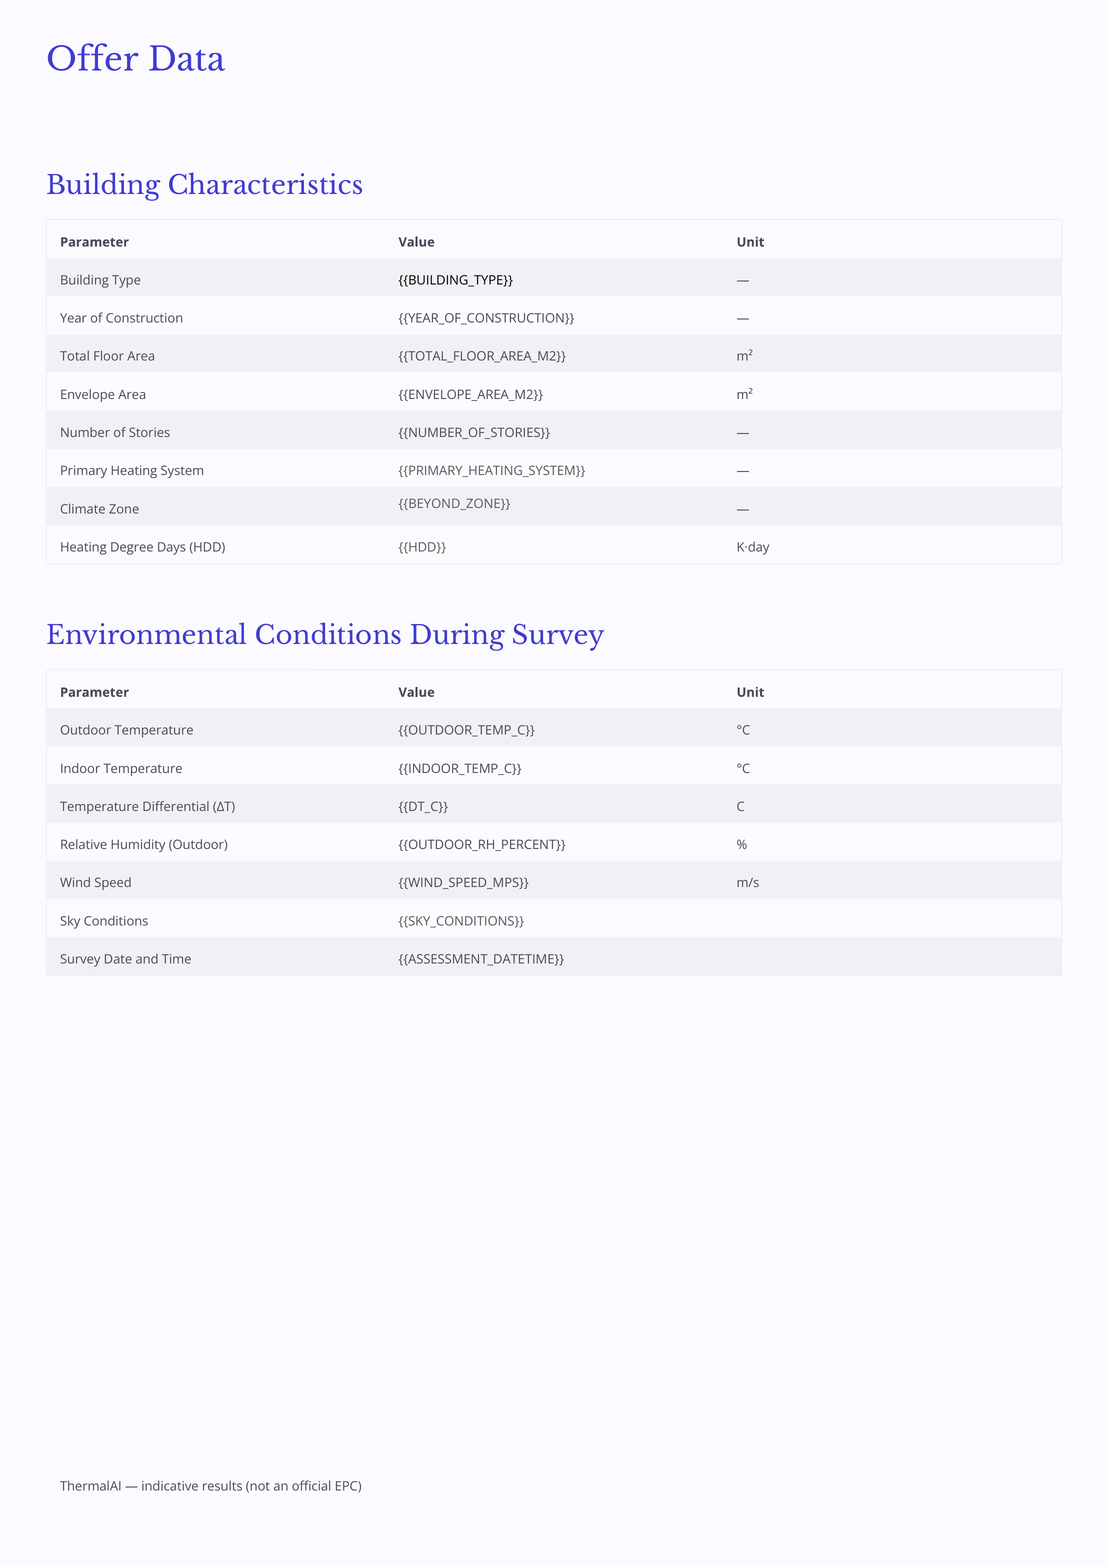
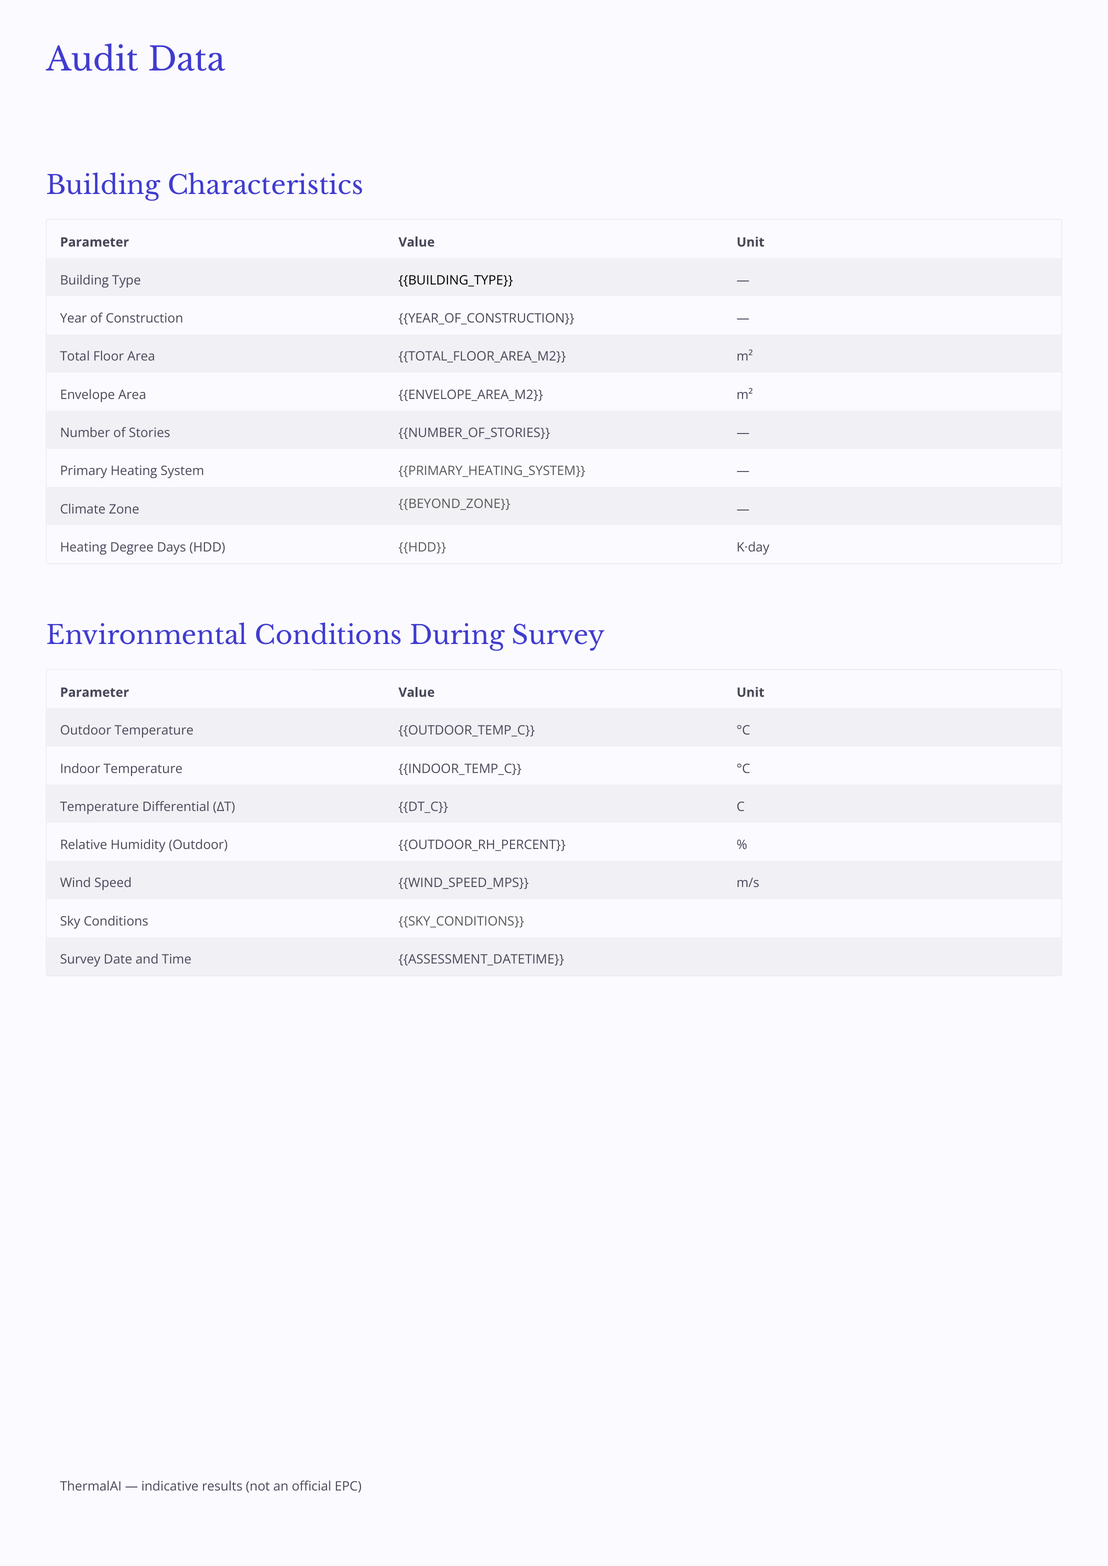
Offer: Offer -> Audit (92, 60)
